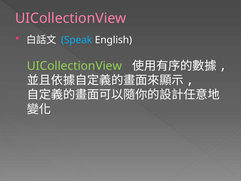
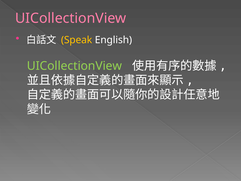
Speak colour: light blue -> yellow (77, 40)
